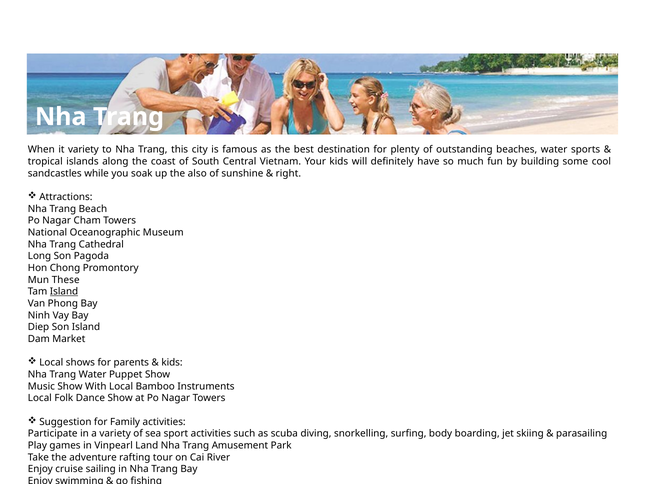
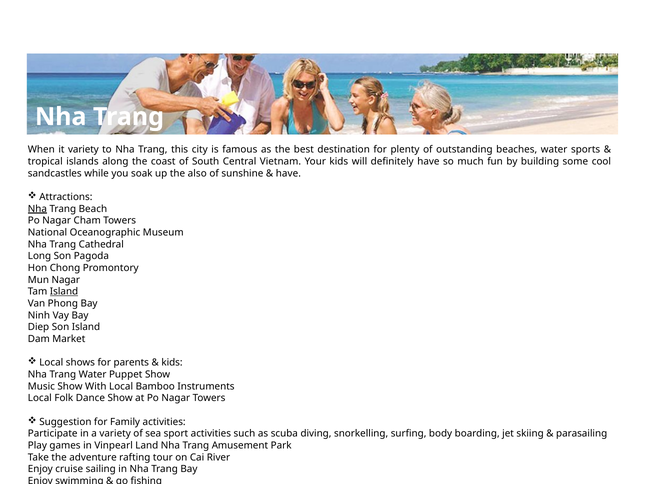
right: right -> have (288, 173)
Nha underline: none -> present (37, 209)
Mun These: These -> Nagar (66, 280)
